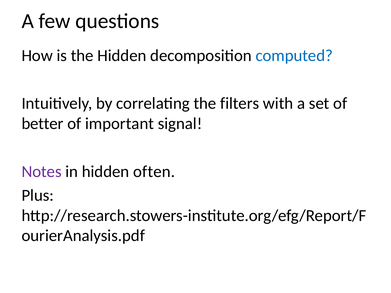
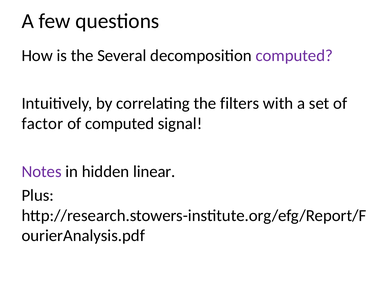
the Hidden: Hidden -> Several (122, 56)
computed colour: blue -> purple (294, 56)
better: better -> factor (42, 124)
of important: important -> computed (120, 124)
often: often -> linear (154, 172)
